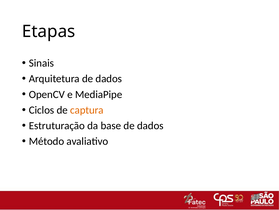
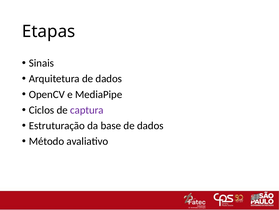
captura colour: orange -> purple (87, 110)
